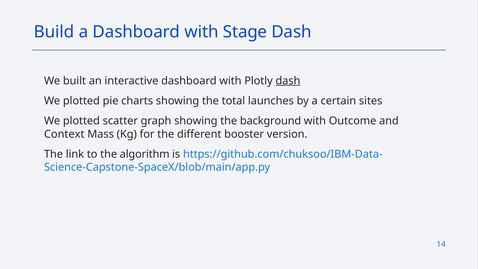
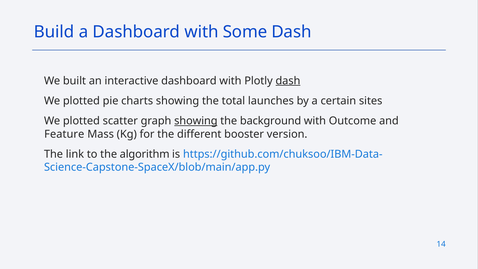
Stage: Stage -> Some (245, 32)
showing underline: none -> present (196, 121)
Context: Context -> Feature (64, 134)
